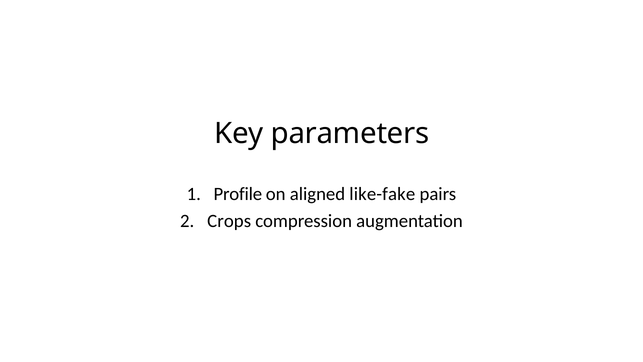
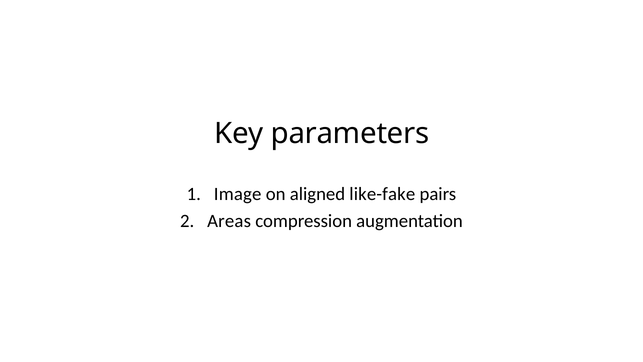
Profile: Profile -> Image (238, 194)
Crops: Crops -> Areas (229, 221)
